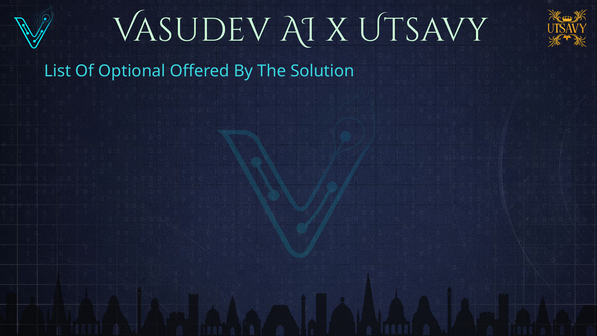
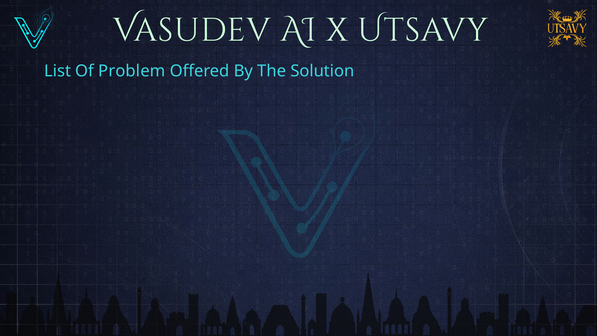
Optional: Optional -> Problem (132, 71)
